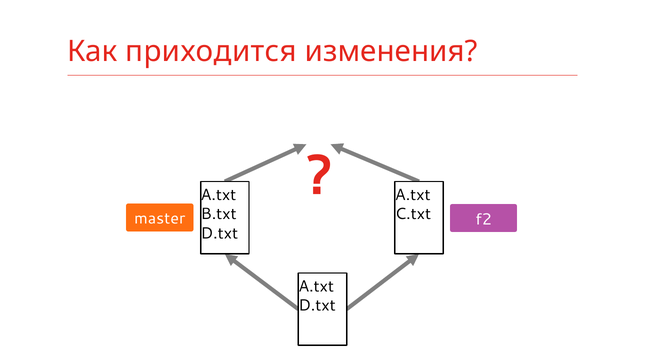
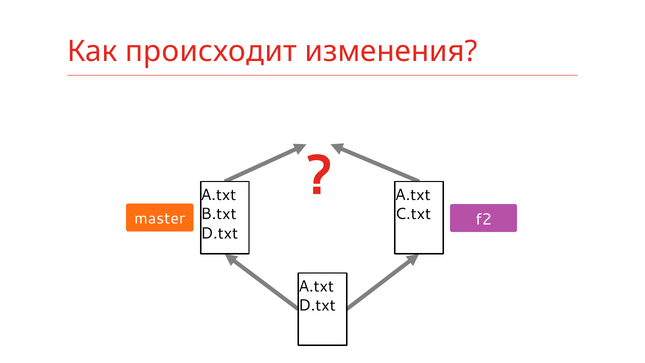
приходится: приходится -> происходит (211, 51)
